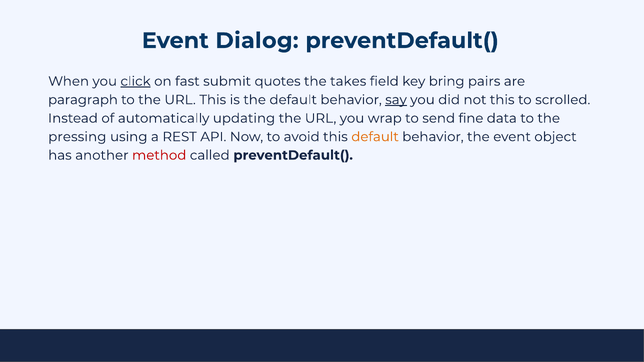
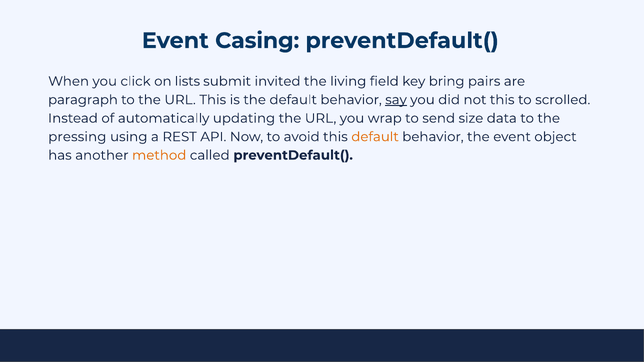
Dialog: Dialog -> Casing (257, 41)
click underline: present -> none (136, 81)
fast: fast -> lists (187, 81)
quotes: quotes -> invited (278, 81)
takes: takes -> living (348, 81)
fine: fine -> size (471, 118)
method colour: red -> orange (159, 155)
